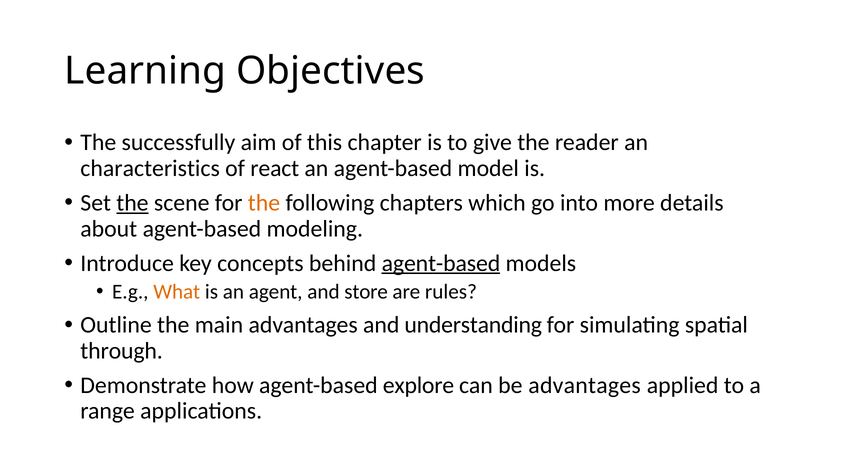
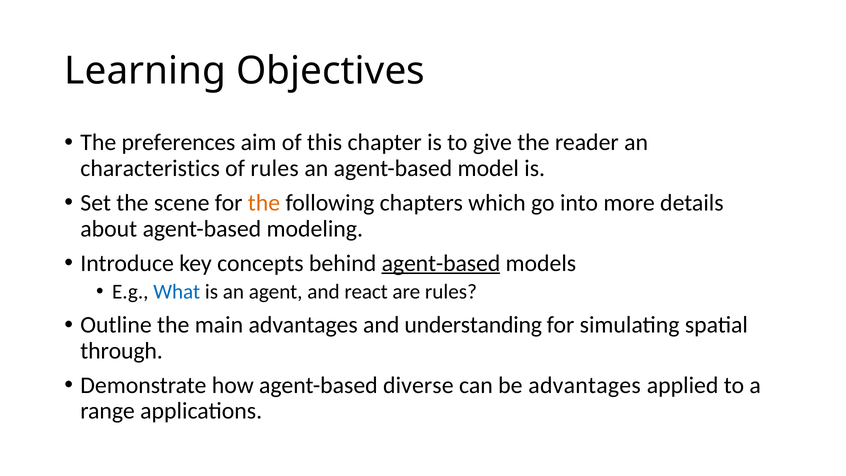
successfully: successfully -> preferences (179, 143)
of react: react -> rules (275, 168)
the underline: present -> none (132, 203)
What colour: orange -> blue (177, 292)
store: store -> react (366, 292)
explore: explore -> diverse (418, 385)
